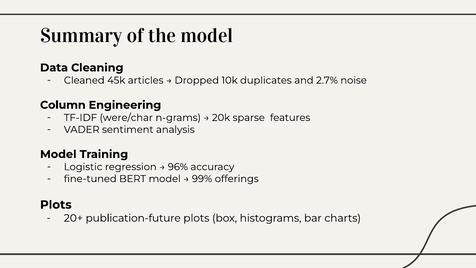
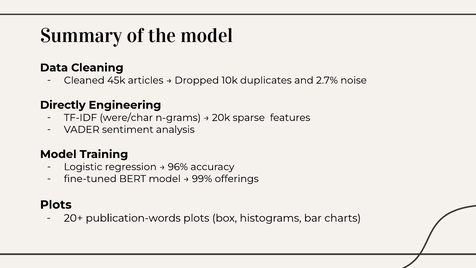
Column: Column -> Directly (63, 105)
publication-future: publication-future -> publication-words (133, 218)
